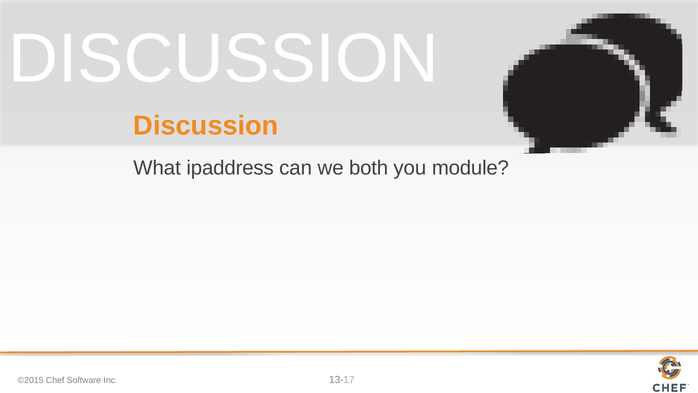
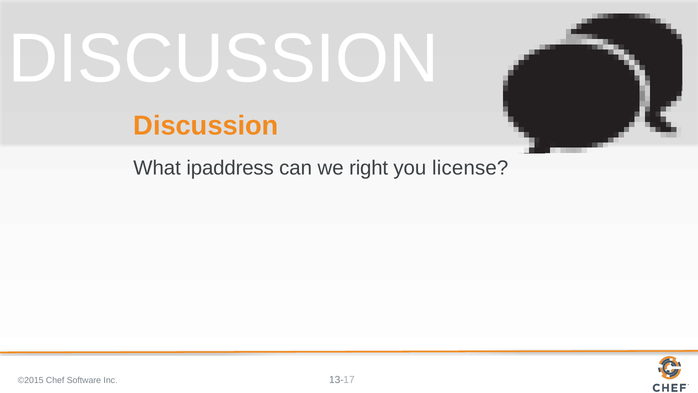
both: both -> right (369, 168)
module: module -> license (470, 168)
